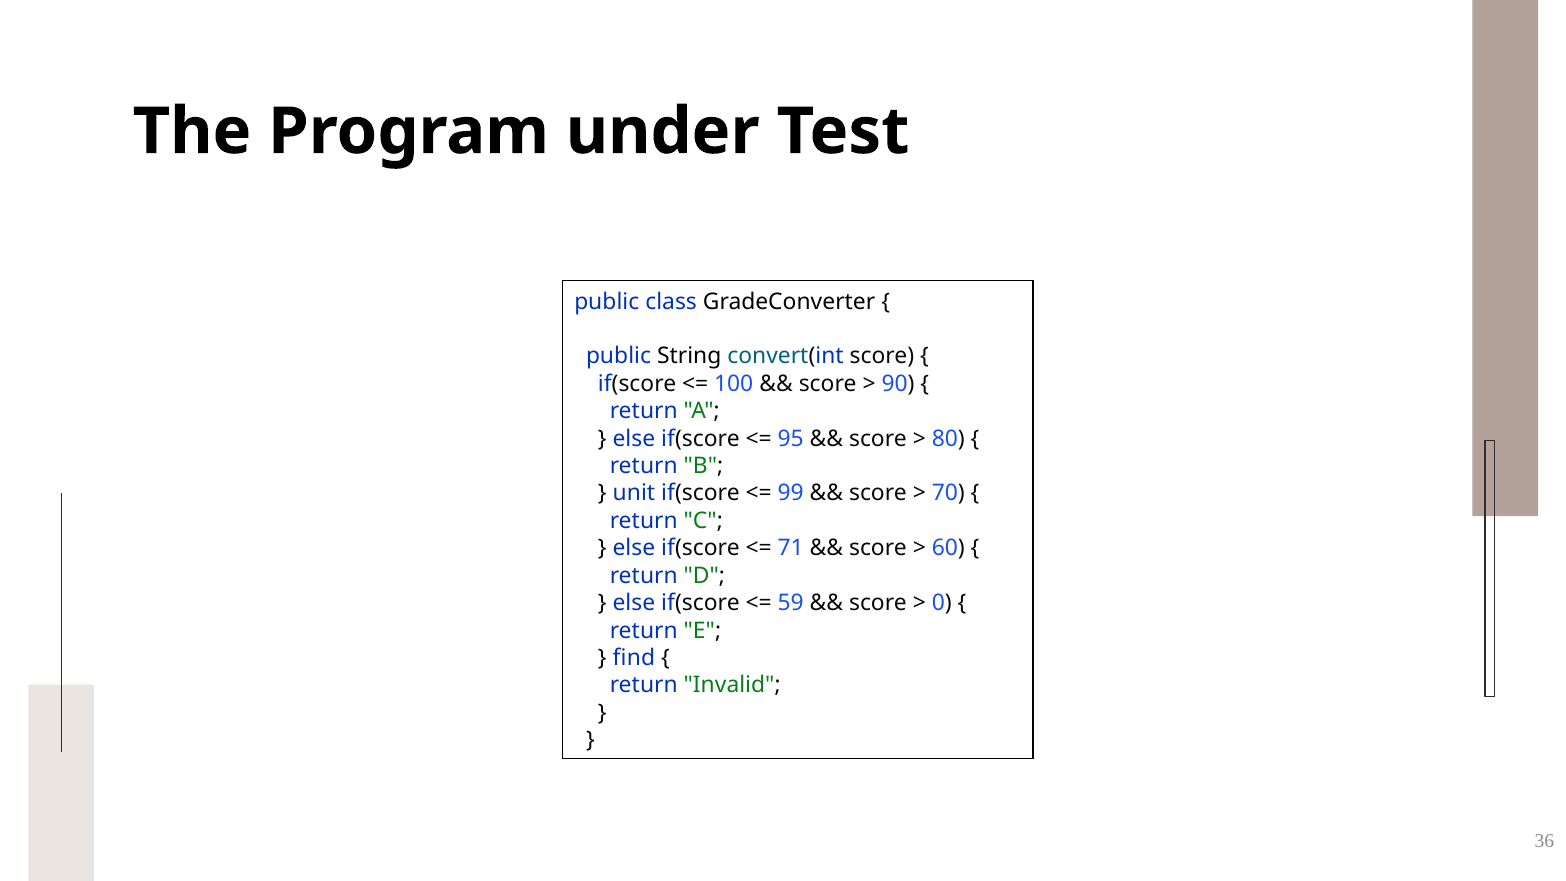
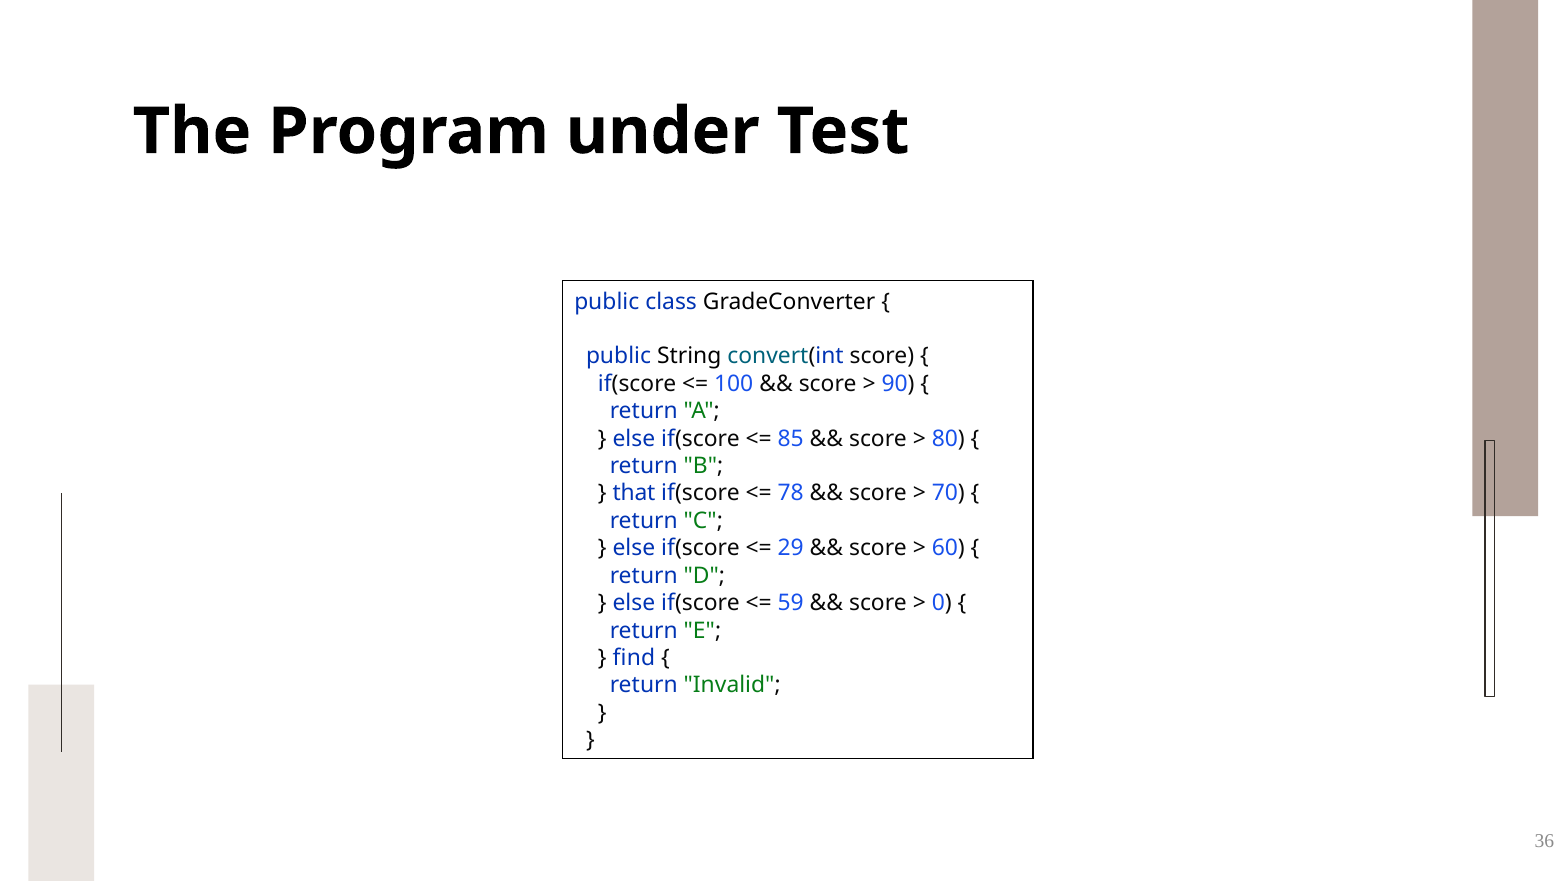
95: 95 -> 85 (791, 439)
unit: unit -> that (634, 493)
99: 99 -> 78 (791, 493)
71: 71 -> 29 (791, 548)
